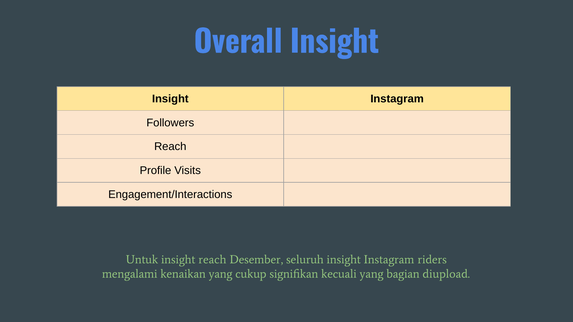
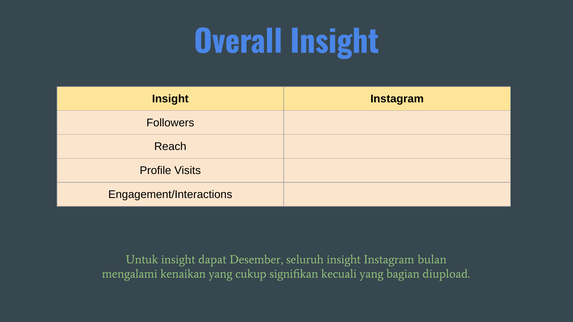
insight reach: reach -> dapat (212, 260)
riders: riders -> bulan (432, 260)
